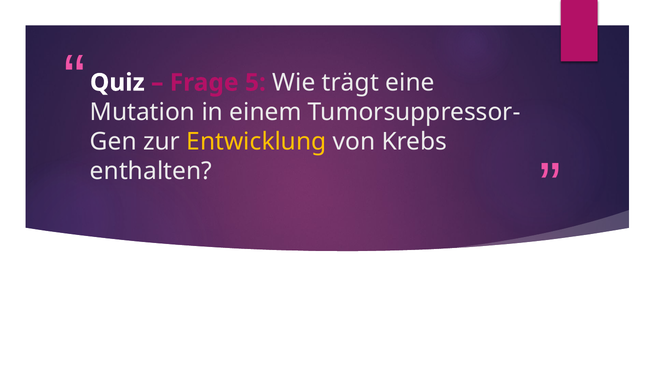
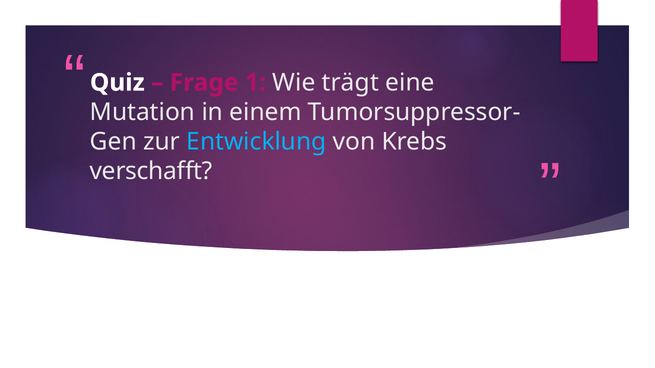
5: 5 -> 1 (255, 83)
Entwicklung colour: yellow -> light blue (256, 142)
enthalten: enthalten -> verschafft (151, 171)
